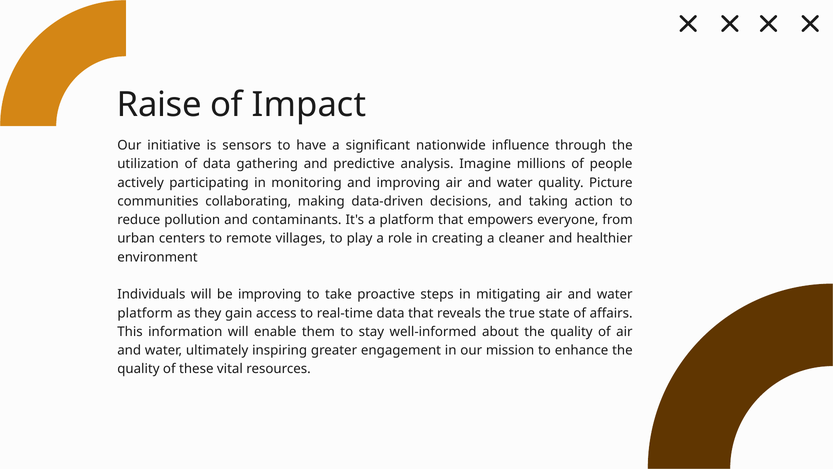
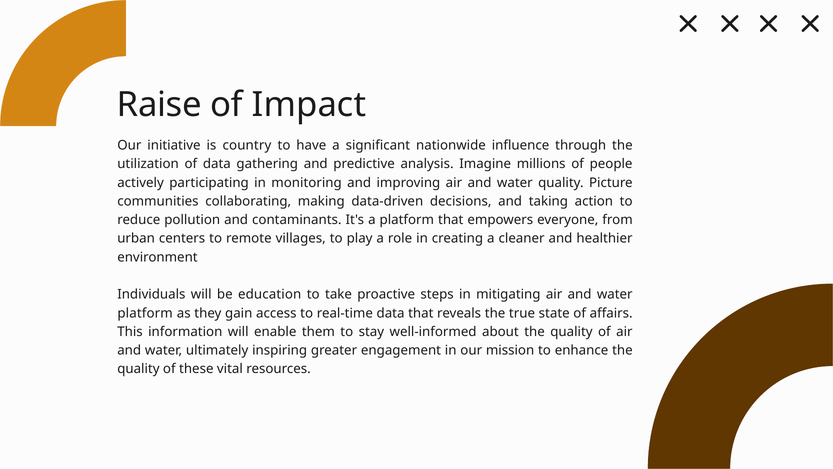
sensors: sensors -> country (247, 145)
be improving: improving -> education (270, 294)
